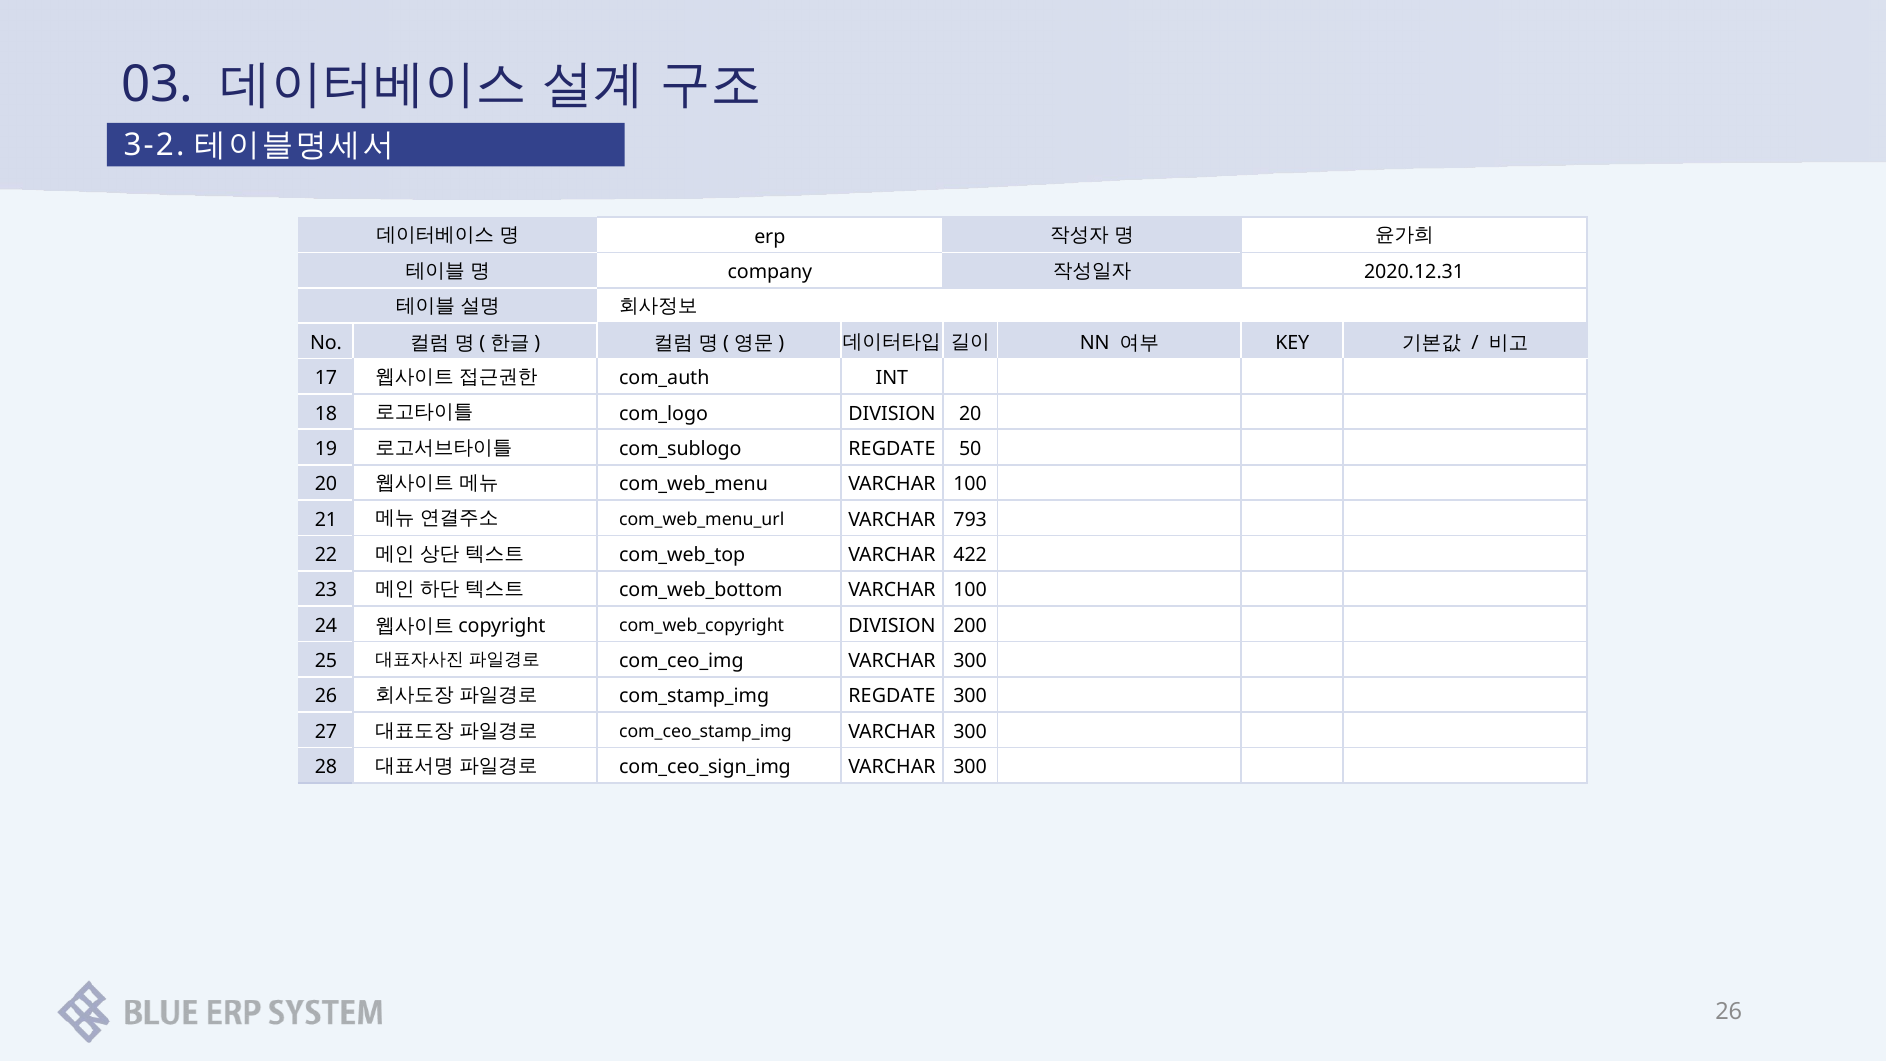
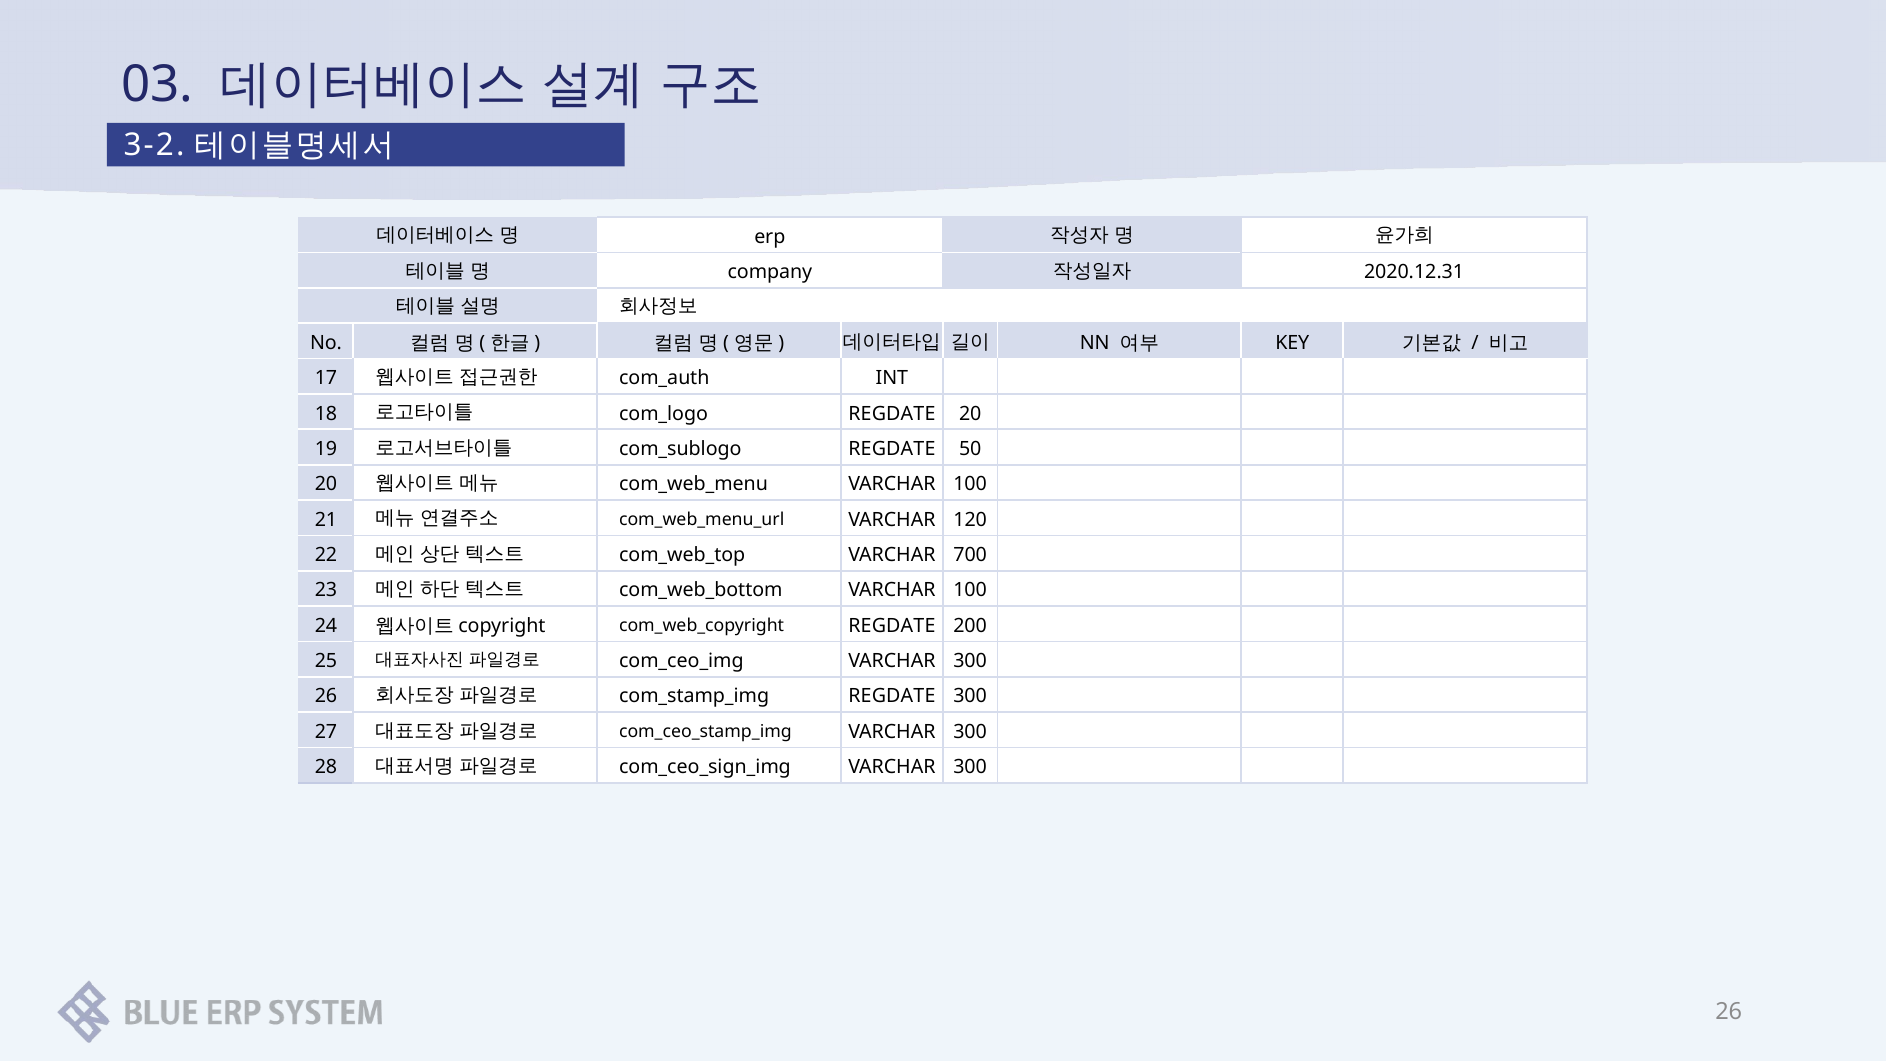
DIVISION: DIVISION -> REGDATE (892, 413)
793: 793 -> 120 (970, 520)
422: 422 -> 700 (970, 555)
DIVISION: DIVISION -> REGDATE (892, 626)
